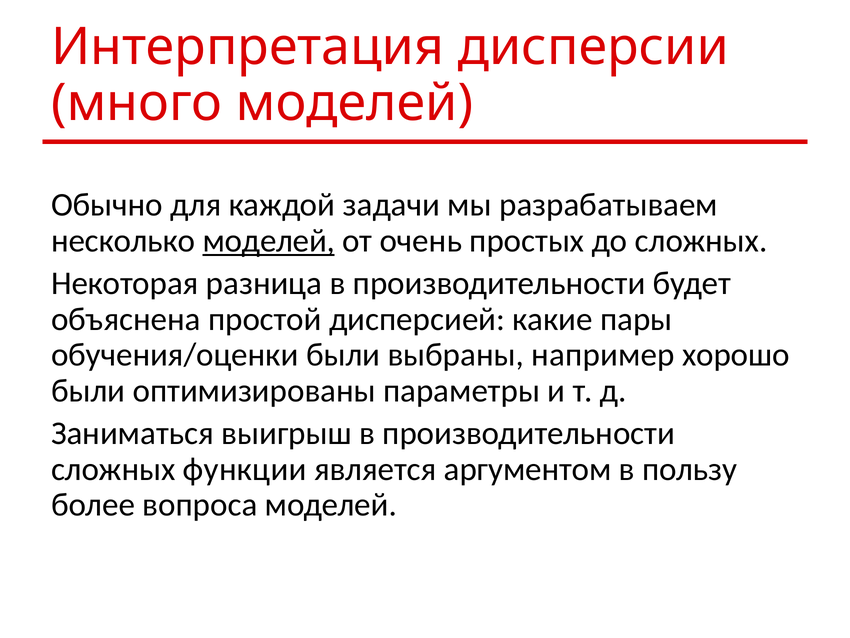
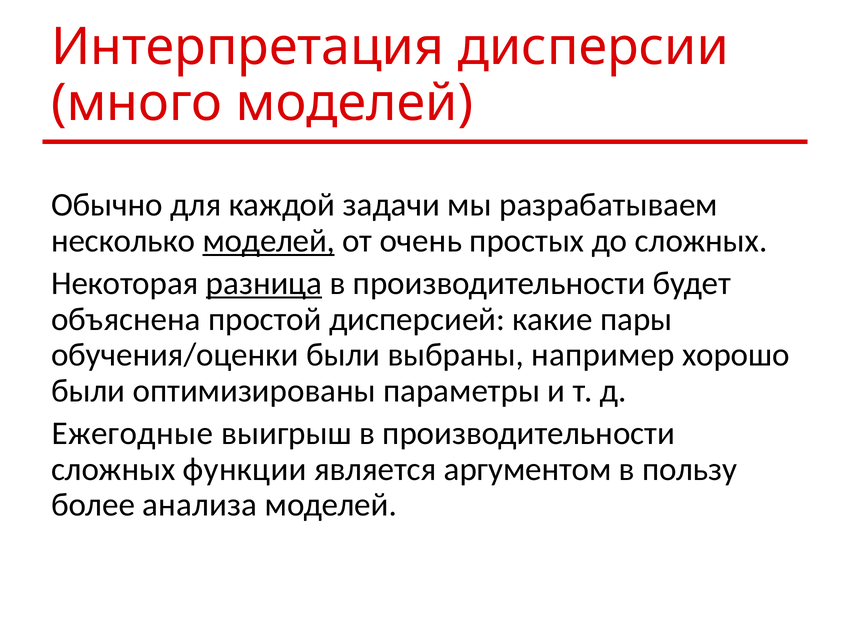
разница underline: none -> present (264, 283)
Заниматься: Заниматься -> Ежегодные (132, 433)
вопроса: вопроса -> анализа (200, 505)
